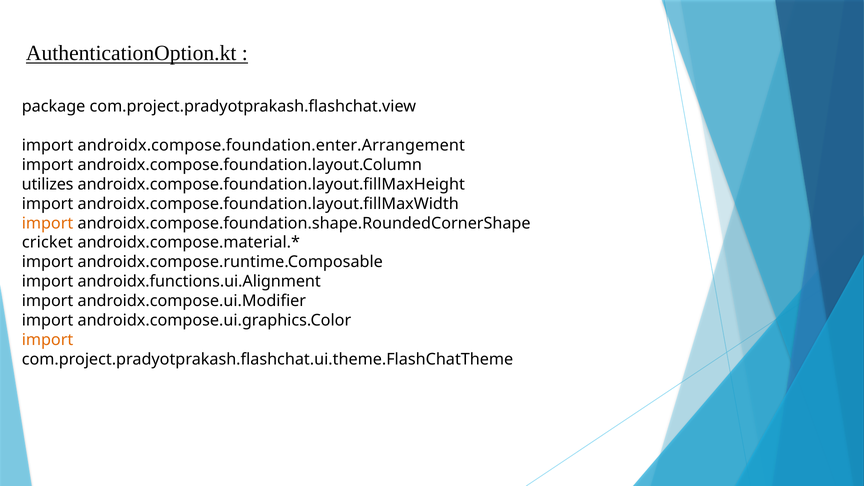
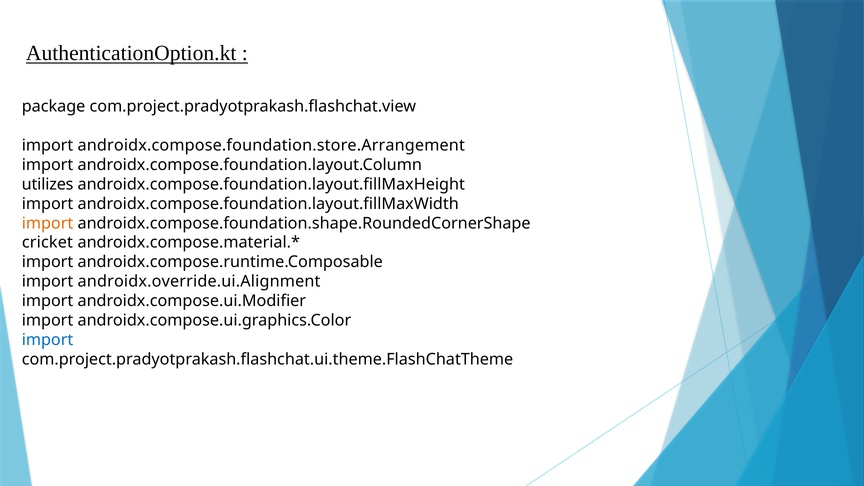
androidx.compose.foundation.enter.Arrangement: androidx.compose.foundation.enter.Arrangement -> androidx.compose.foundation.store.Arrangement (271, 145)
androidx.functions.ui.Alignment: androidx.functions.ui.Alignment -> androidx.override.ui.Alignment (199, 281)
import colour: orange -> blue (48, 340)
